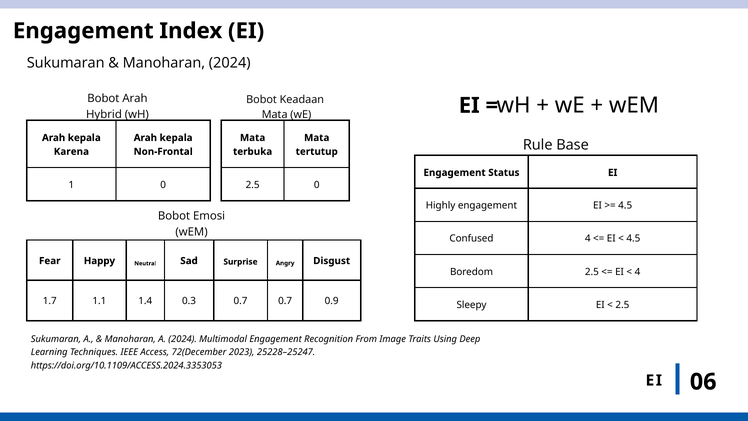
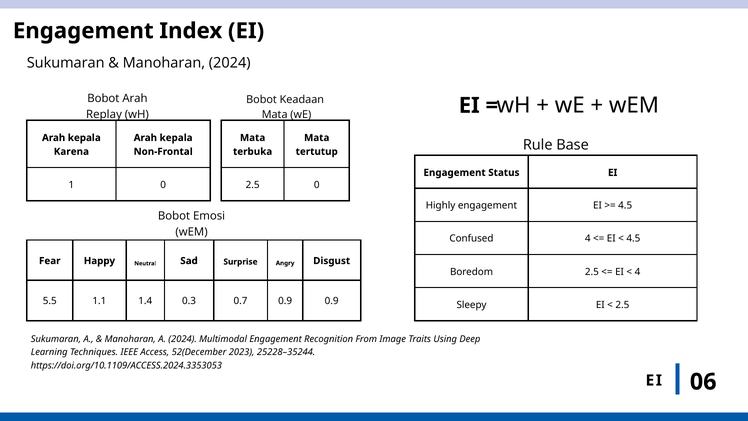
Hybrid: Hybrid -> Replay (104, 114)
1.7: 1.7 -> 5.5 (50, 301)
0.7 0.7: 0.7 -> 0.9 (285, 301)
72(December: 72(December -> 52(December (199, 352)
25228–25247: 25228–25247 -> 25228–35244 (286, 352)
